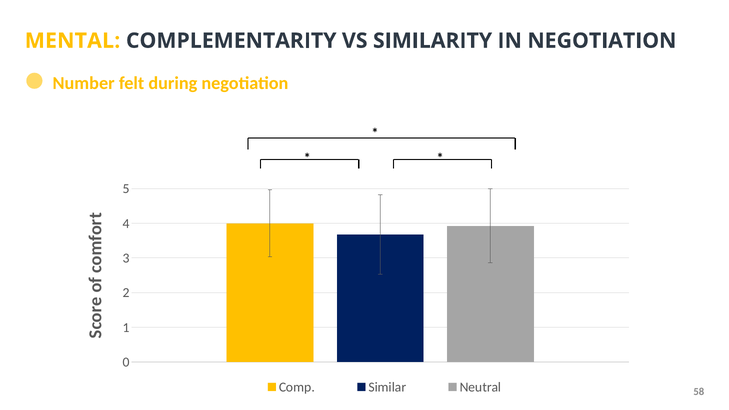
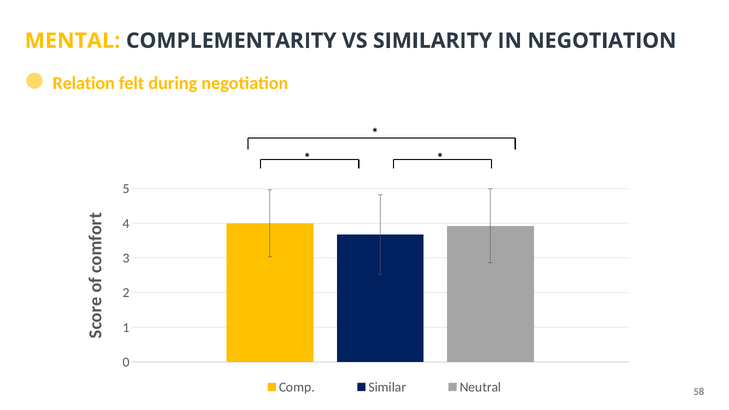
Number: Number -> Relation (84, 83)
